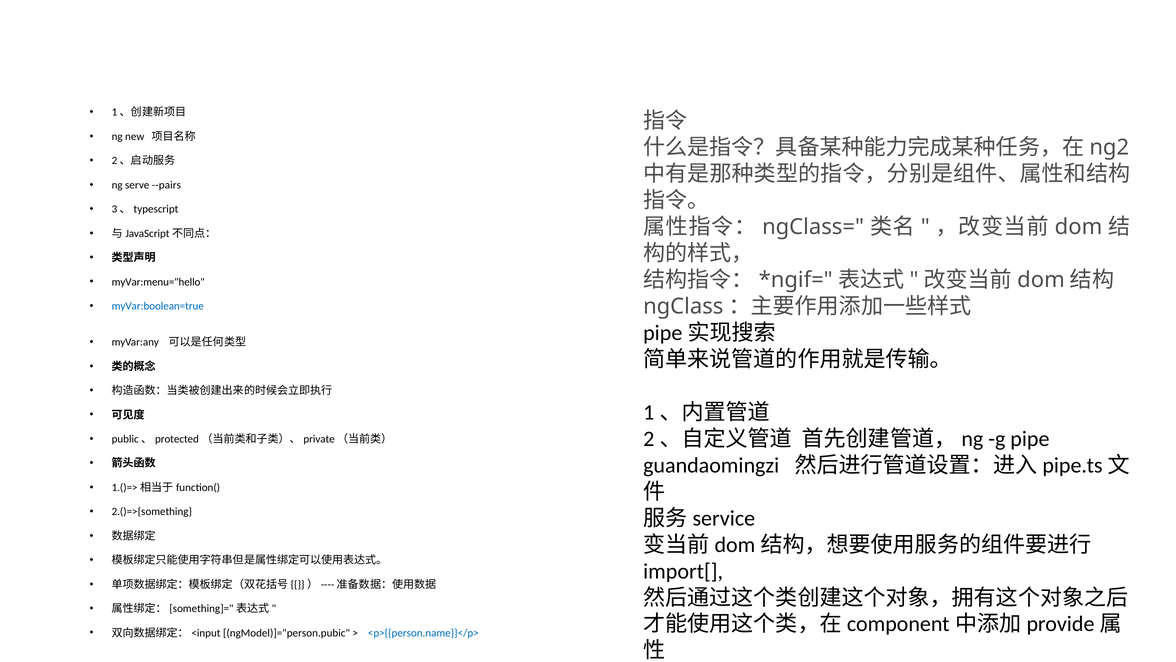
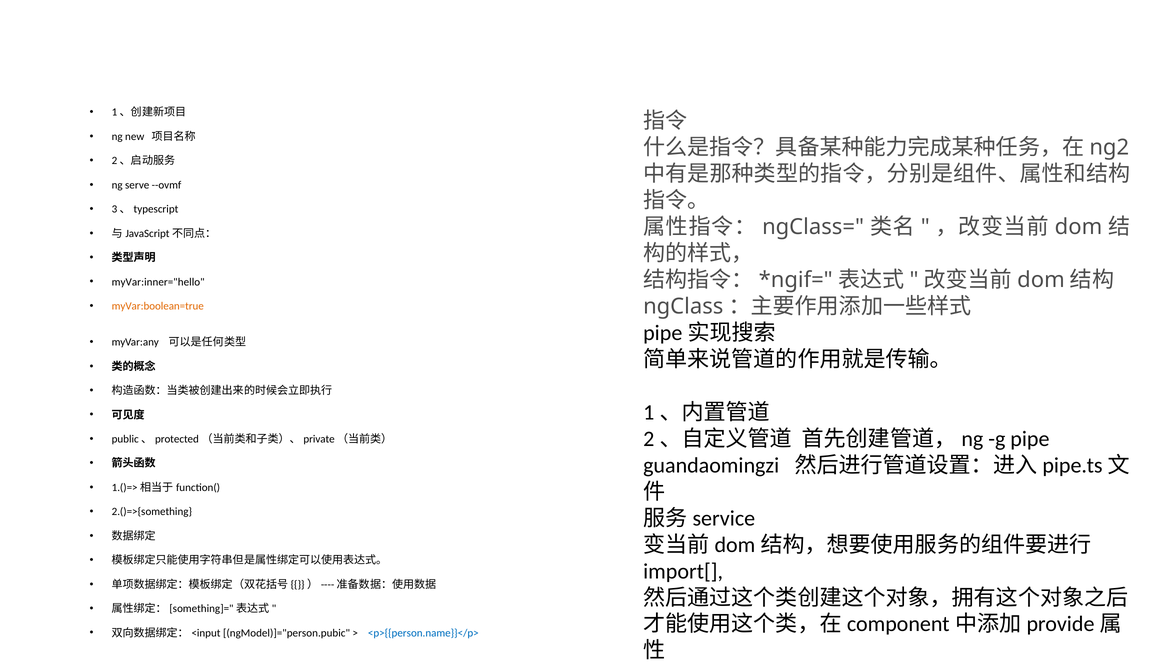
--pairs: --pairs -> --ovmf (167, 185)
myVar:menu="hello: myVar:menu="hello -> myVar:inner="hello (158, 282)
myVar:boolean=true colour: blue -> orange (158, 306)
